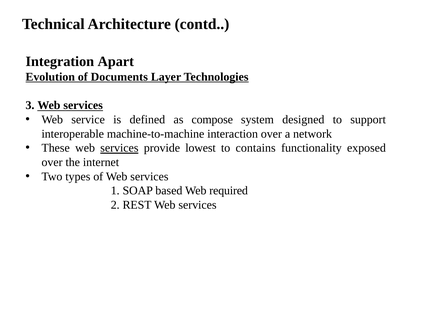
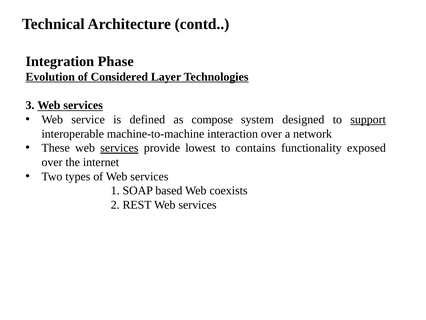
Apart: Apart -> Phase (116, 61)
Documents: Documents -> Considered (119, 77)
support underline: none -> present (368, 119)
required: required -> coexists (229, 190)
